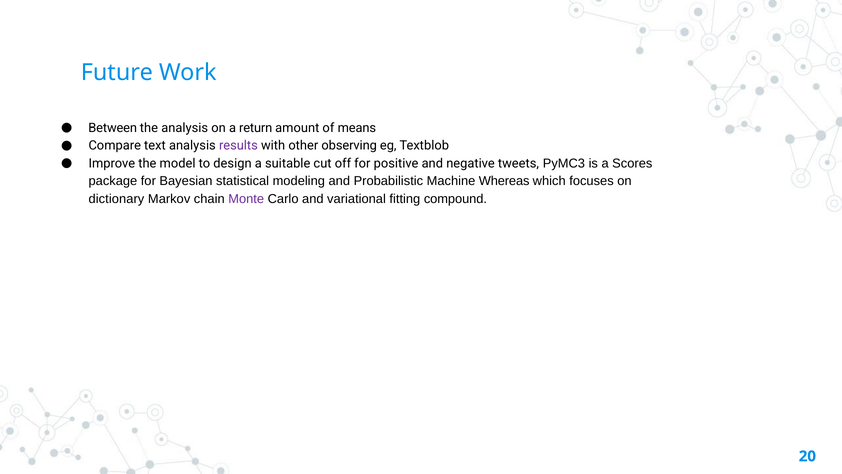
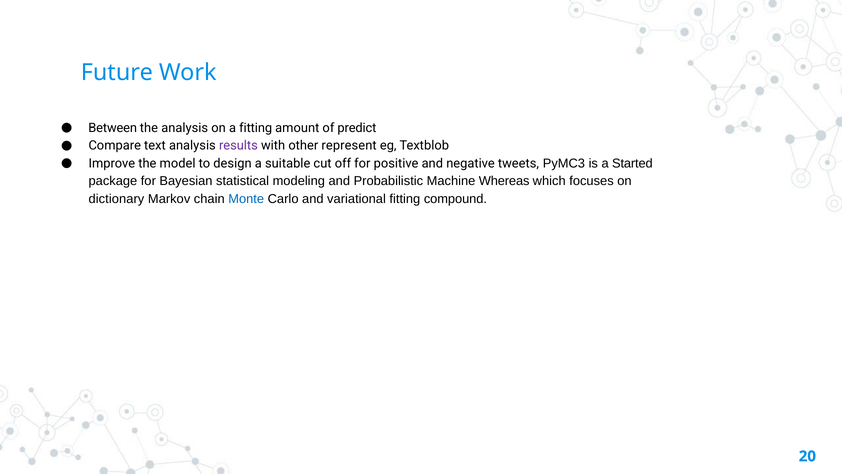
a return: return -> fitting (256, 128)
means: means -> predict (357, 128)
observing: observing -> represent (349, 146)
Scores: Scores -> Started (632, 163)
Monte colour: purple -> blue (246, 199)
